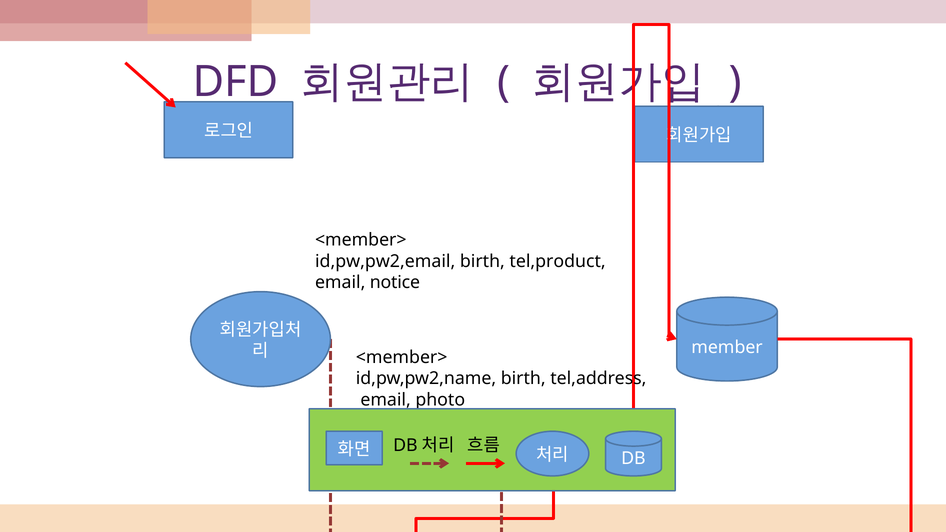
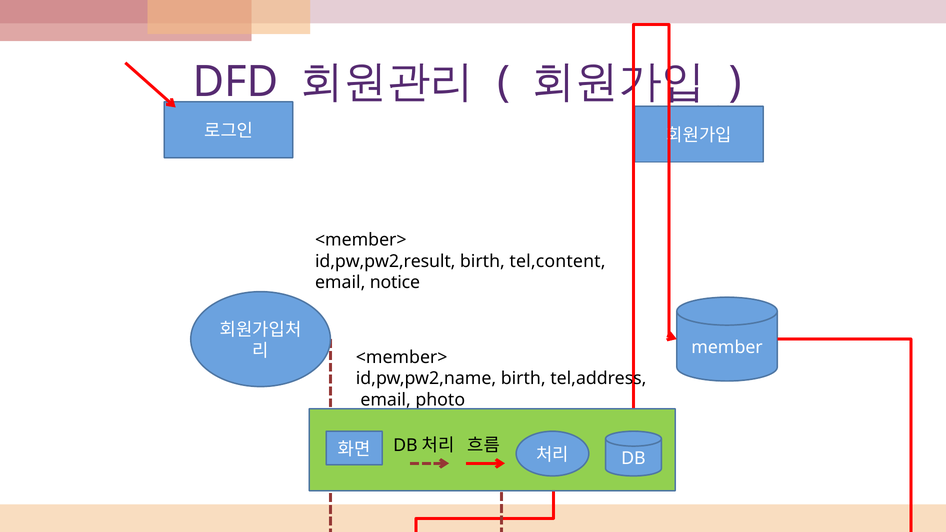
id,pw,pw2,email: id,pw,pw2,email -> id,pw,pw2,result (385, 261)
tel,product: tel,product -> tel,content (558, 261)
